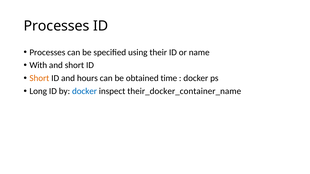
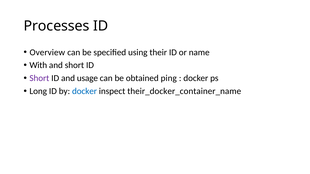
Processes: Processes -> Overview (47, 52)
Short colour: orange -> purple (39, 78)
hours: hours -> usage (87, 78)
time: time -> ping (169, 78)
